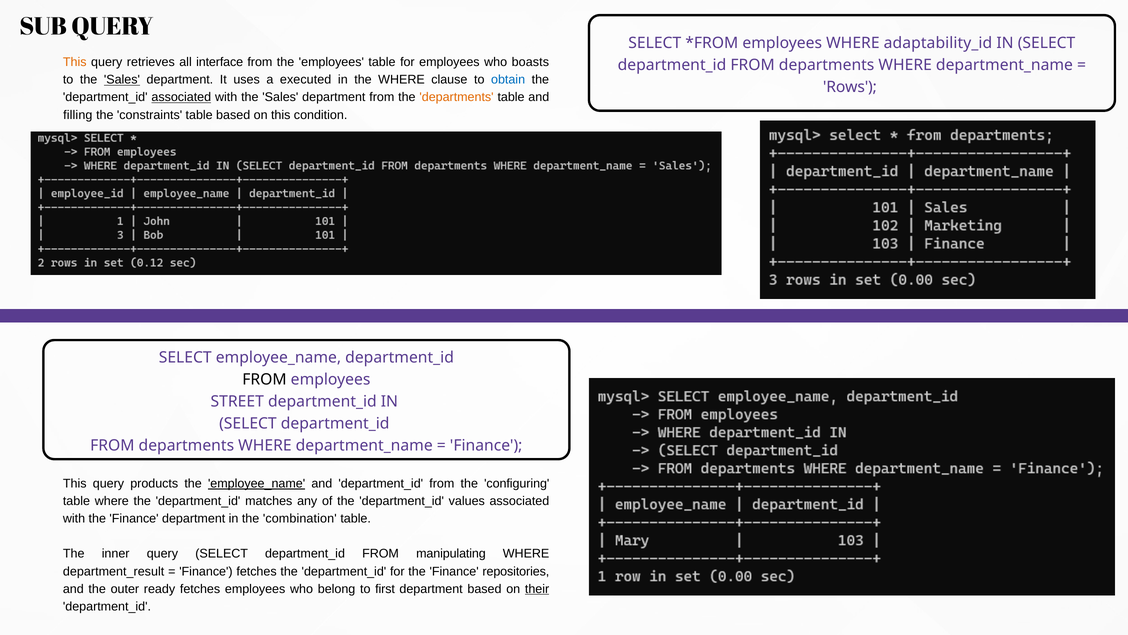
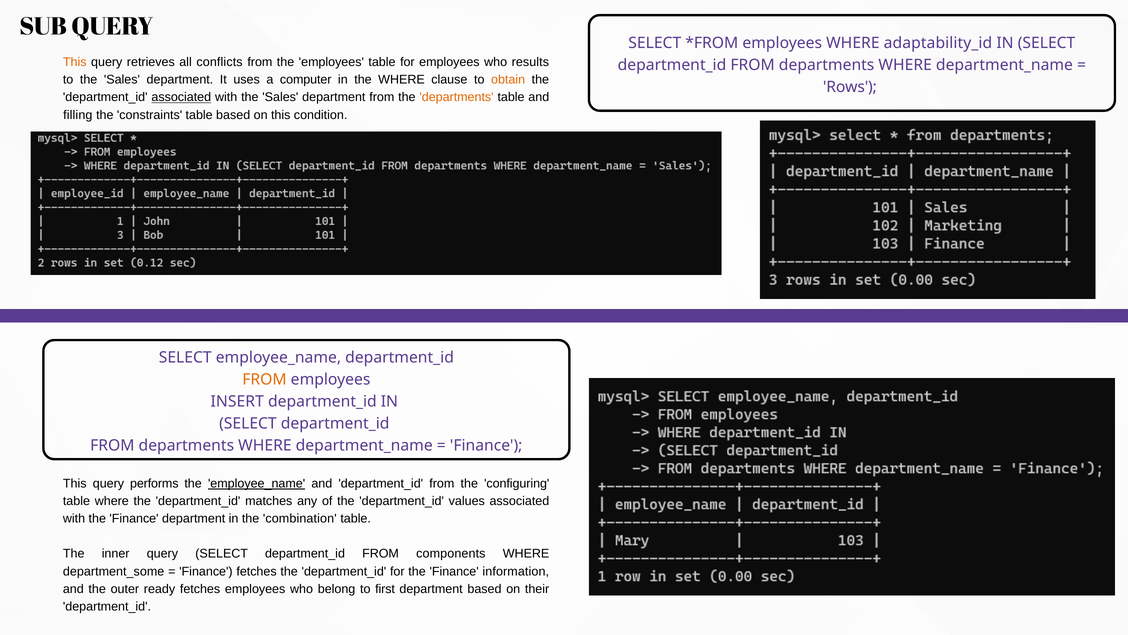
interface: interface -> conflicts (220, 62)
boasts: boasts -> results (530, 62)
Sales underline: present -> none (122, 80)
executed: executed -> computer (306, 80)
obtain colour: blue -> orange (508, 80)
FROM colour: black -> orange (264, 379)
STREET: STREET -> INSERT (237, 401)
products: products -> performs (154, 483)
manipulating: manipulating -> components (451, 553)
department_result: department_result -> department_some (114, 571)
repositories: repositories -> information (516, 571)
their underline: present -> none (537, 588)
